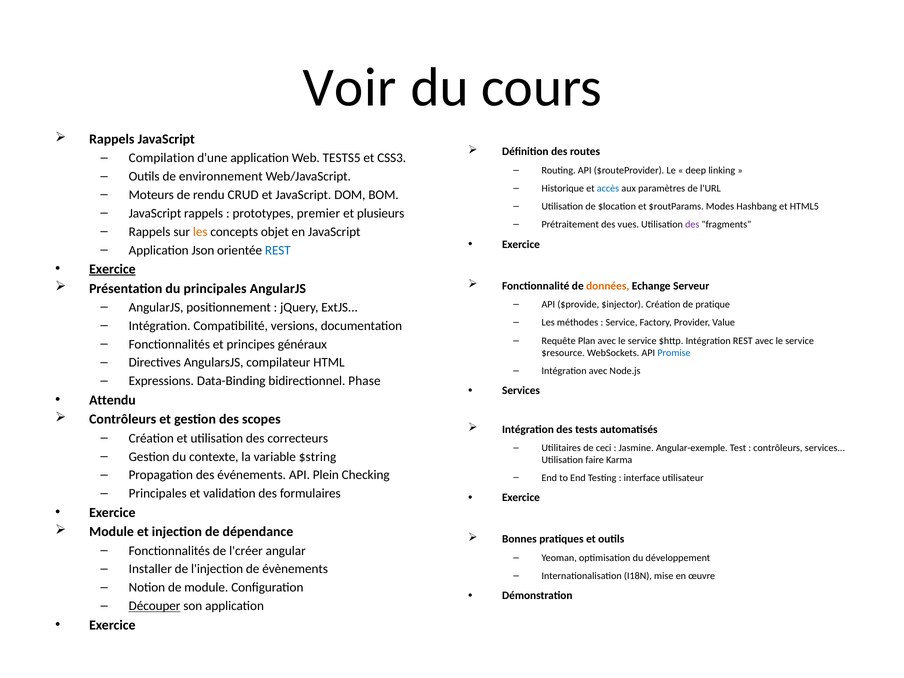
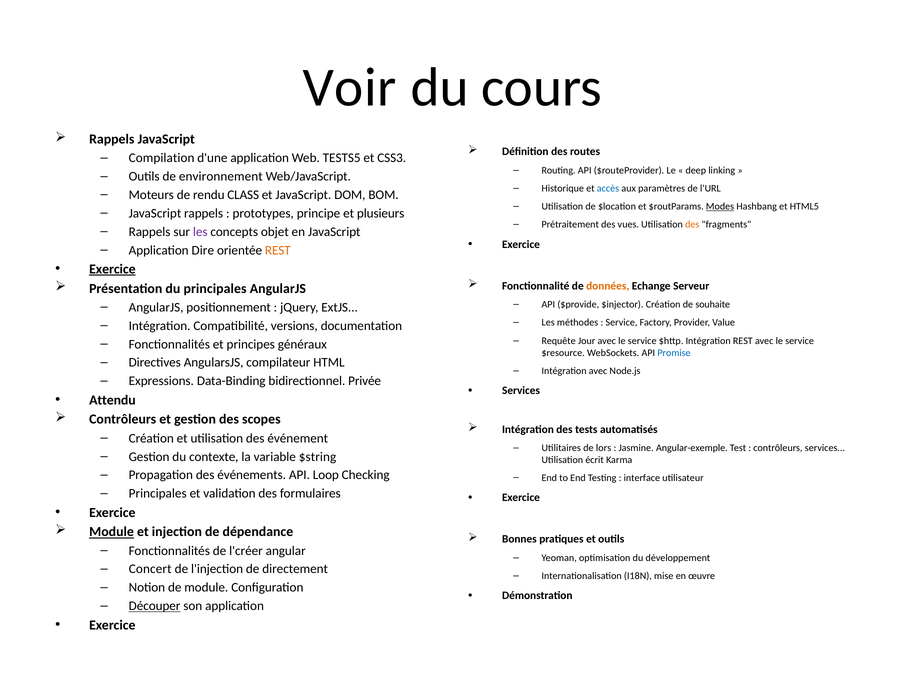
CRUD: CRUD -> CLASS (243, 195)
Modes underline: none -> present (720, 207)
premier: premier -> principe (319, 213)
des colour: purple -> orange (692, 225)
les colour: orange -> purple (200, 232)
Json: Json -> Dire (203, 250)
REST colour: blue -> orange (278, 250)
pratique: pratique -> souhaite (713, 305)
Plan: Plan -> Jour (587, 341)
Phase: Phase -> Privée (365, 381)
correcteurs: correcteurs -> événement (298, 438)
ceci: ceci -> lors (604, 448)
faire: faire -> écrit (595, 460)
Plein: Plein -> Loop (326, 475)
Module underline: none -> present (112, 532)
Installer: Installer -> Concert (150, 569)
évènements: évènements -> directement (295, 569)
